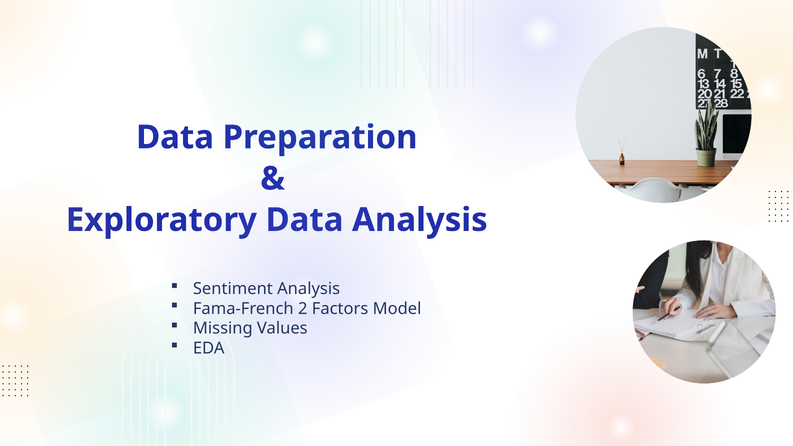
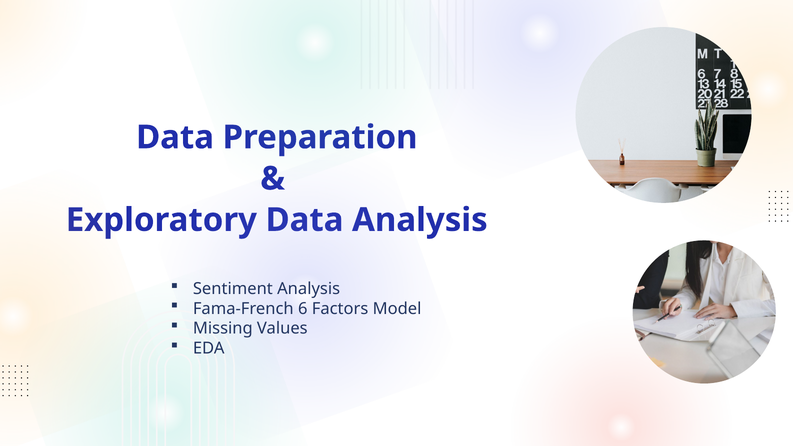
2: 2 -> 6 (303, 309)
